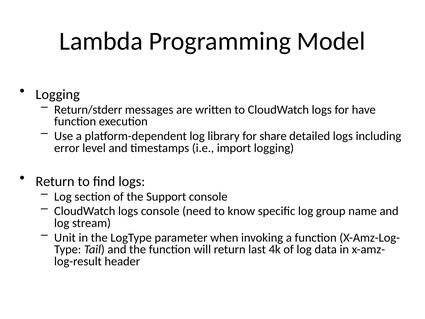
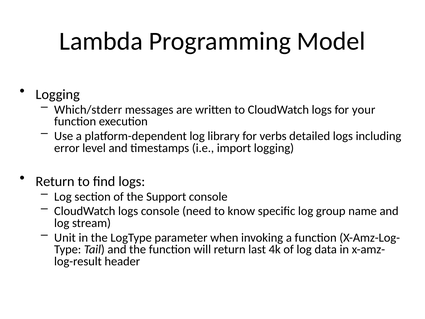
Return/stderr: Return/stderr -> Which/stderr (88, 109)
have: have -> your (364, 109)
share: share -> verbs (273, 136)
